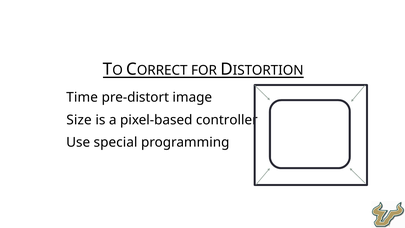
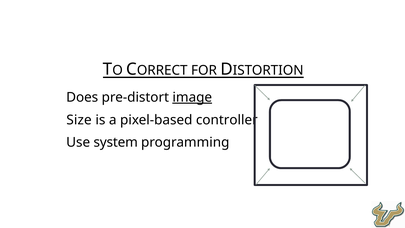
Time: Time -> Does (82, 97)
image underline: none -> present (192, 97)
special: special -> system (116, 142)
